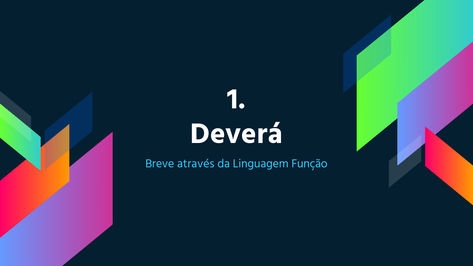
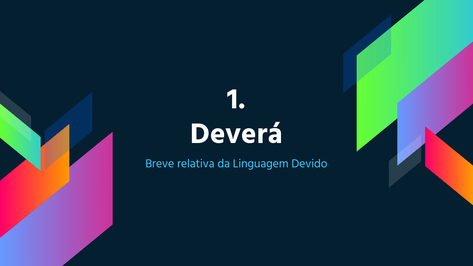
através: através -> relativa (196, 164)
Função: Função -> Devido (309, 164)
